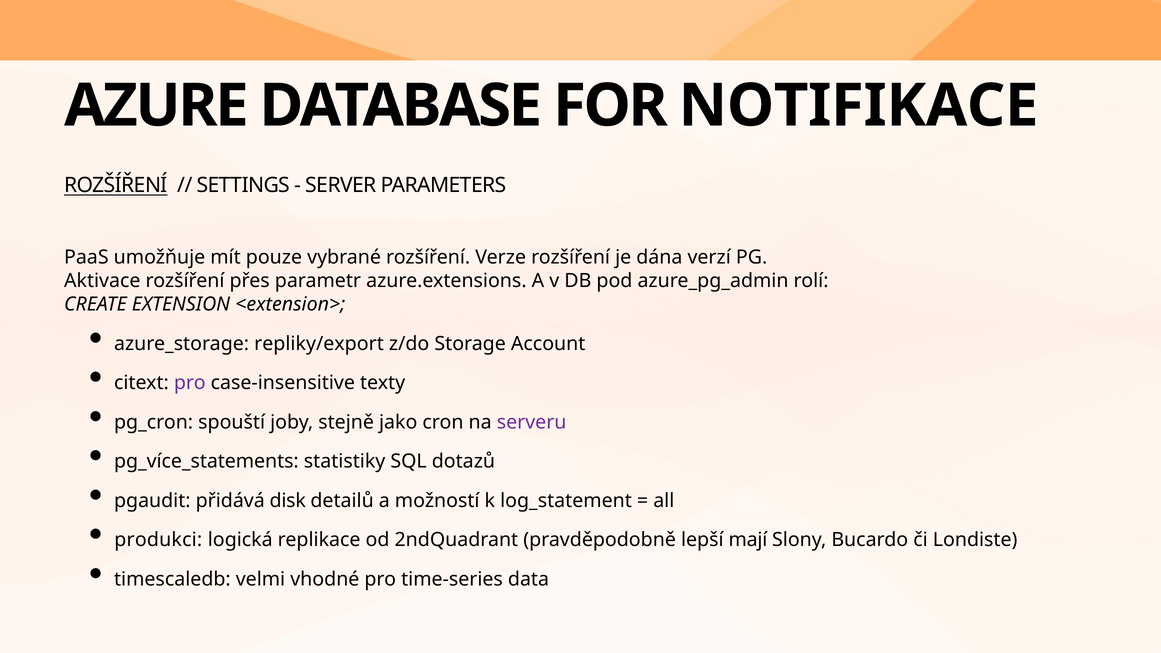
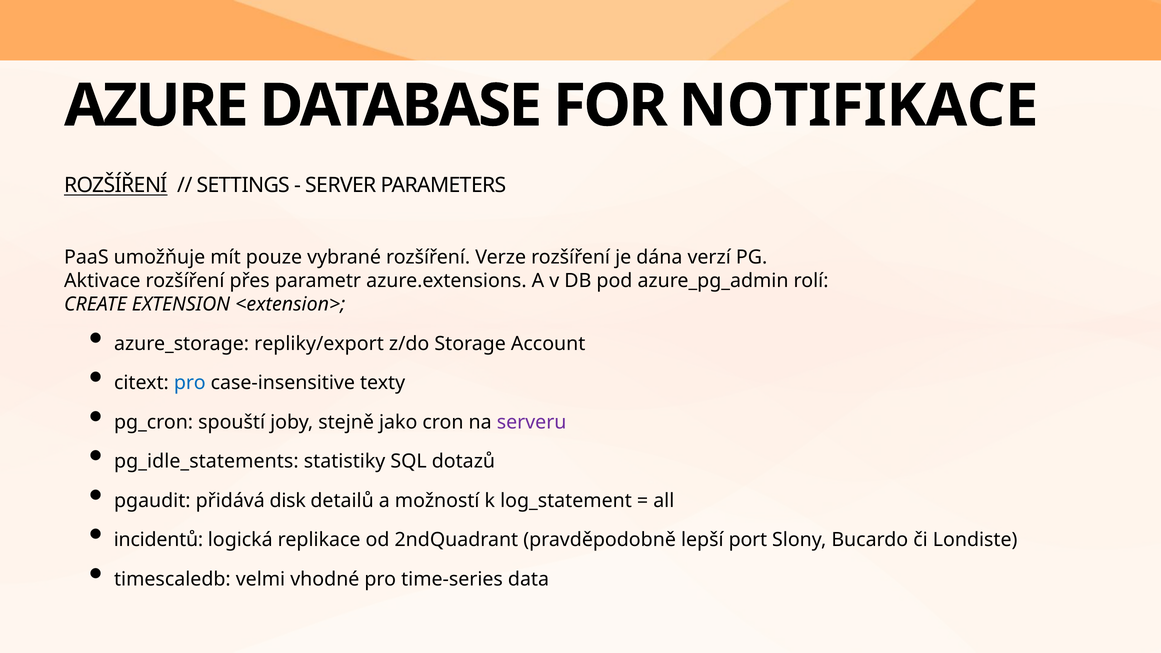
pro colour: purple -> blue (190, 383)
pg_více_statements: pg_více_statements -> pg_idle_statements (206, 461)
produkci: produkci -> incidentů (158, 540)
mají: mají -> port (748, 540)
